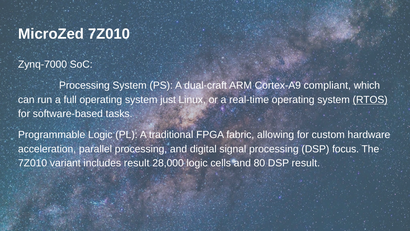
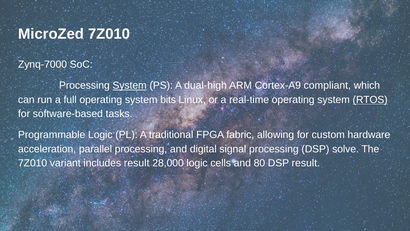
System underline: none -> present (130, 85)
dual-craft: dual-craft -> dual-high (206, 85)
just: just -> bits (168, 100)
focus: focus -> solve (346, 149)
